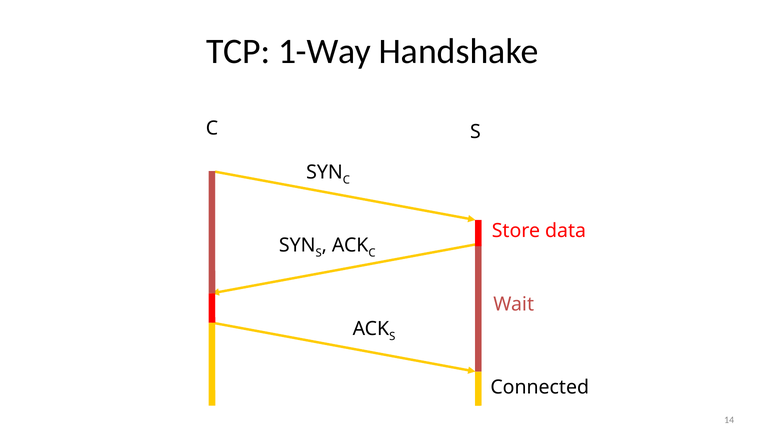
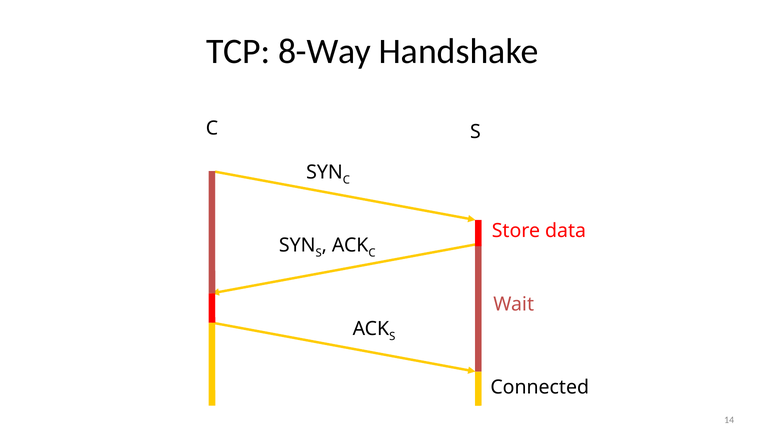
1-Way: 1-Way -> 8-Way (325, 51)
